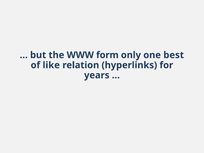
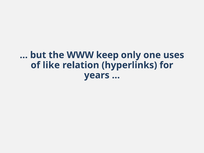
form: form -> keep (107, 55)
best: best -> uses (174, 55)
